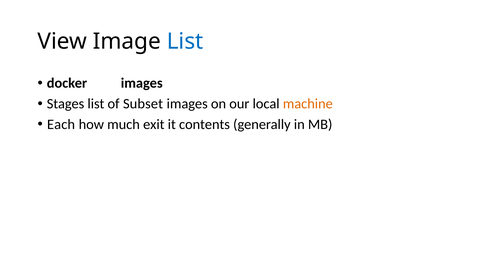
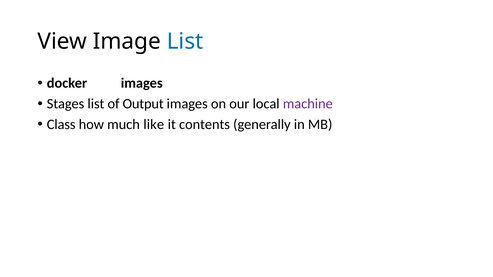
Subset: Subset -> Output (143, 104)
machine colour: orange -> purple (308, 104)
Each: Each -> Class (61, 125)
exit: exit -> like (154, 125)
